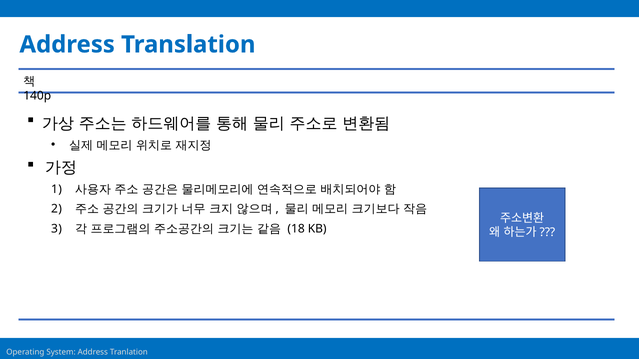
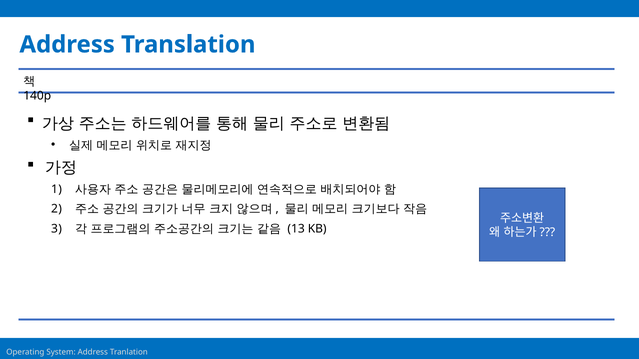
18: 18 -> 13 (296, 229)
